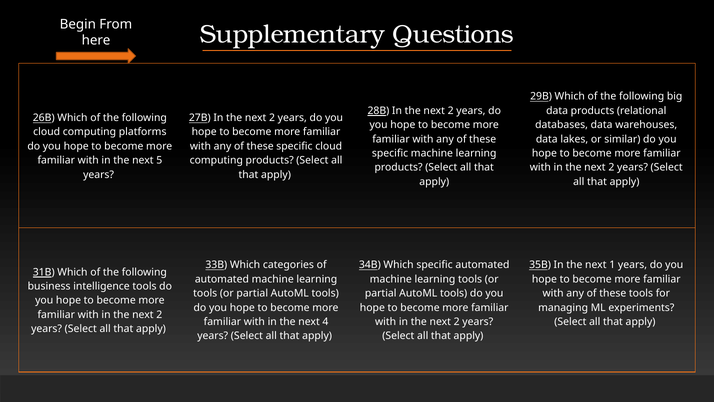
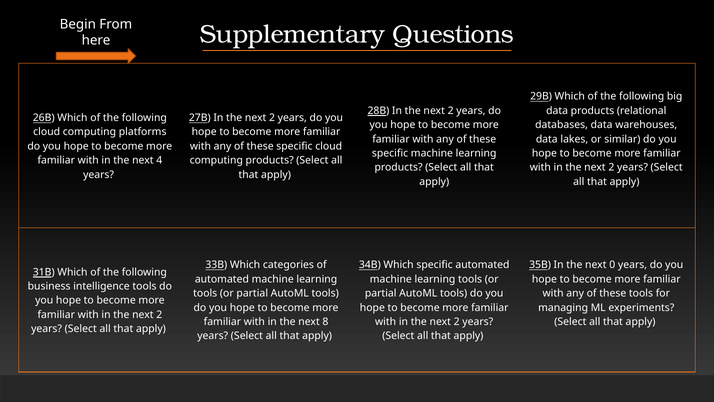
5: 5 -> 4 (159, 160)
1: 1 -> 0 (612, 265)
4: 4 -> 8 (325, 322)
